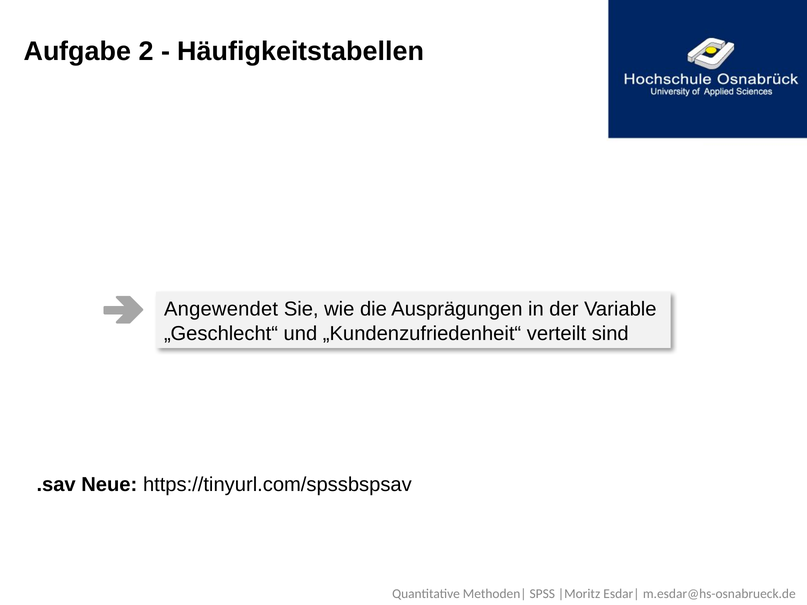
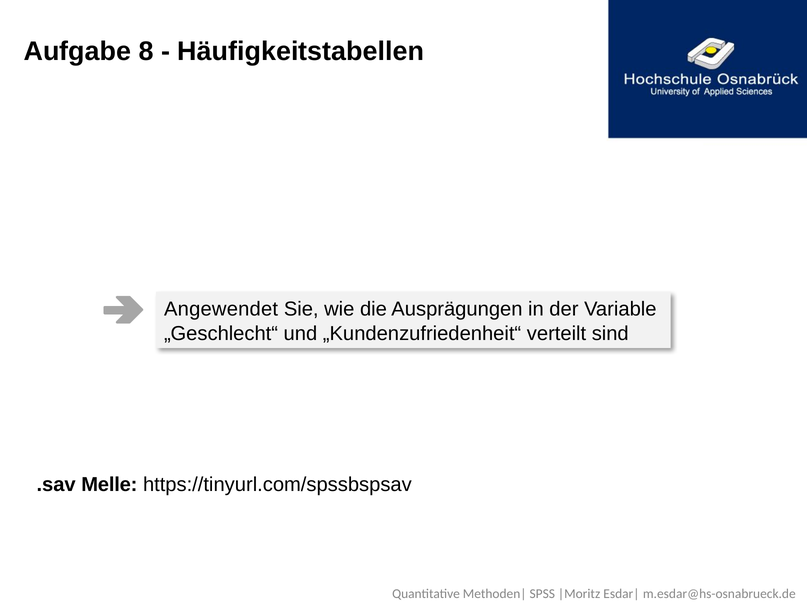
2: 2 -> 8 (146, 51)
Neue: Neue -> Melle (109, 485)
